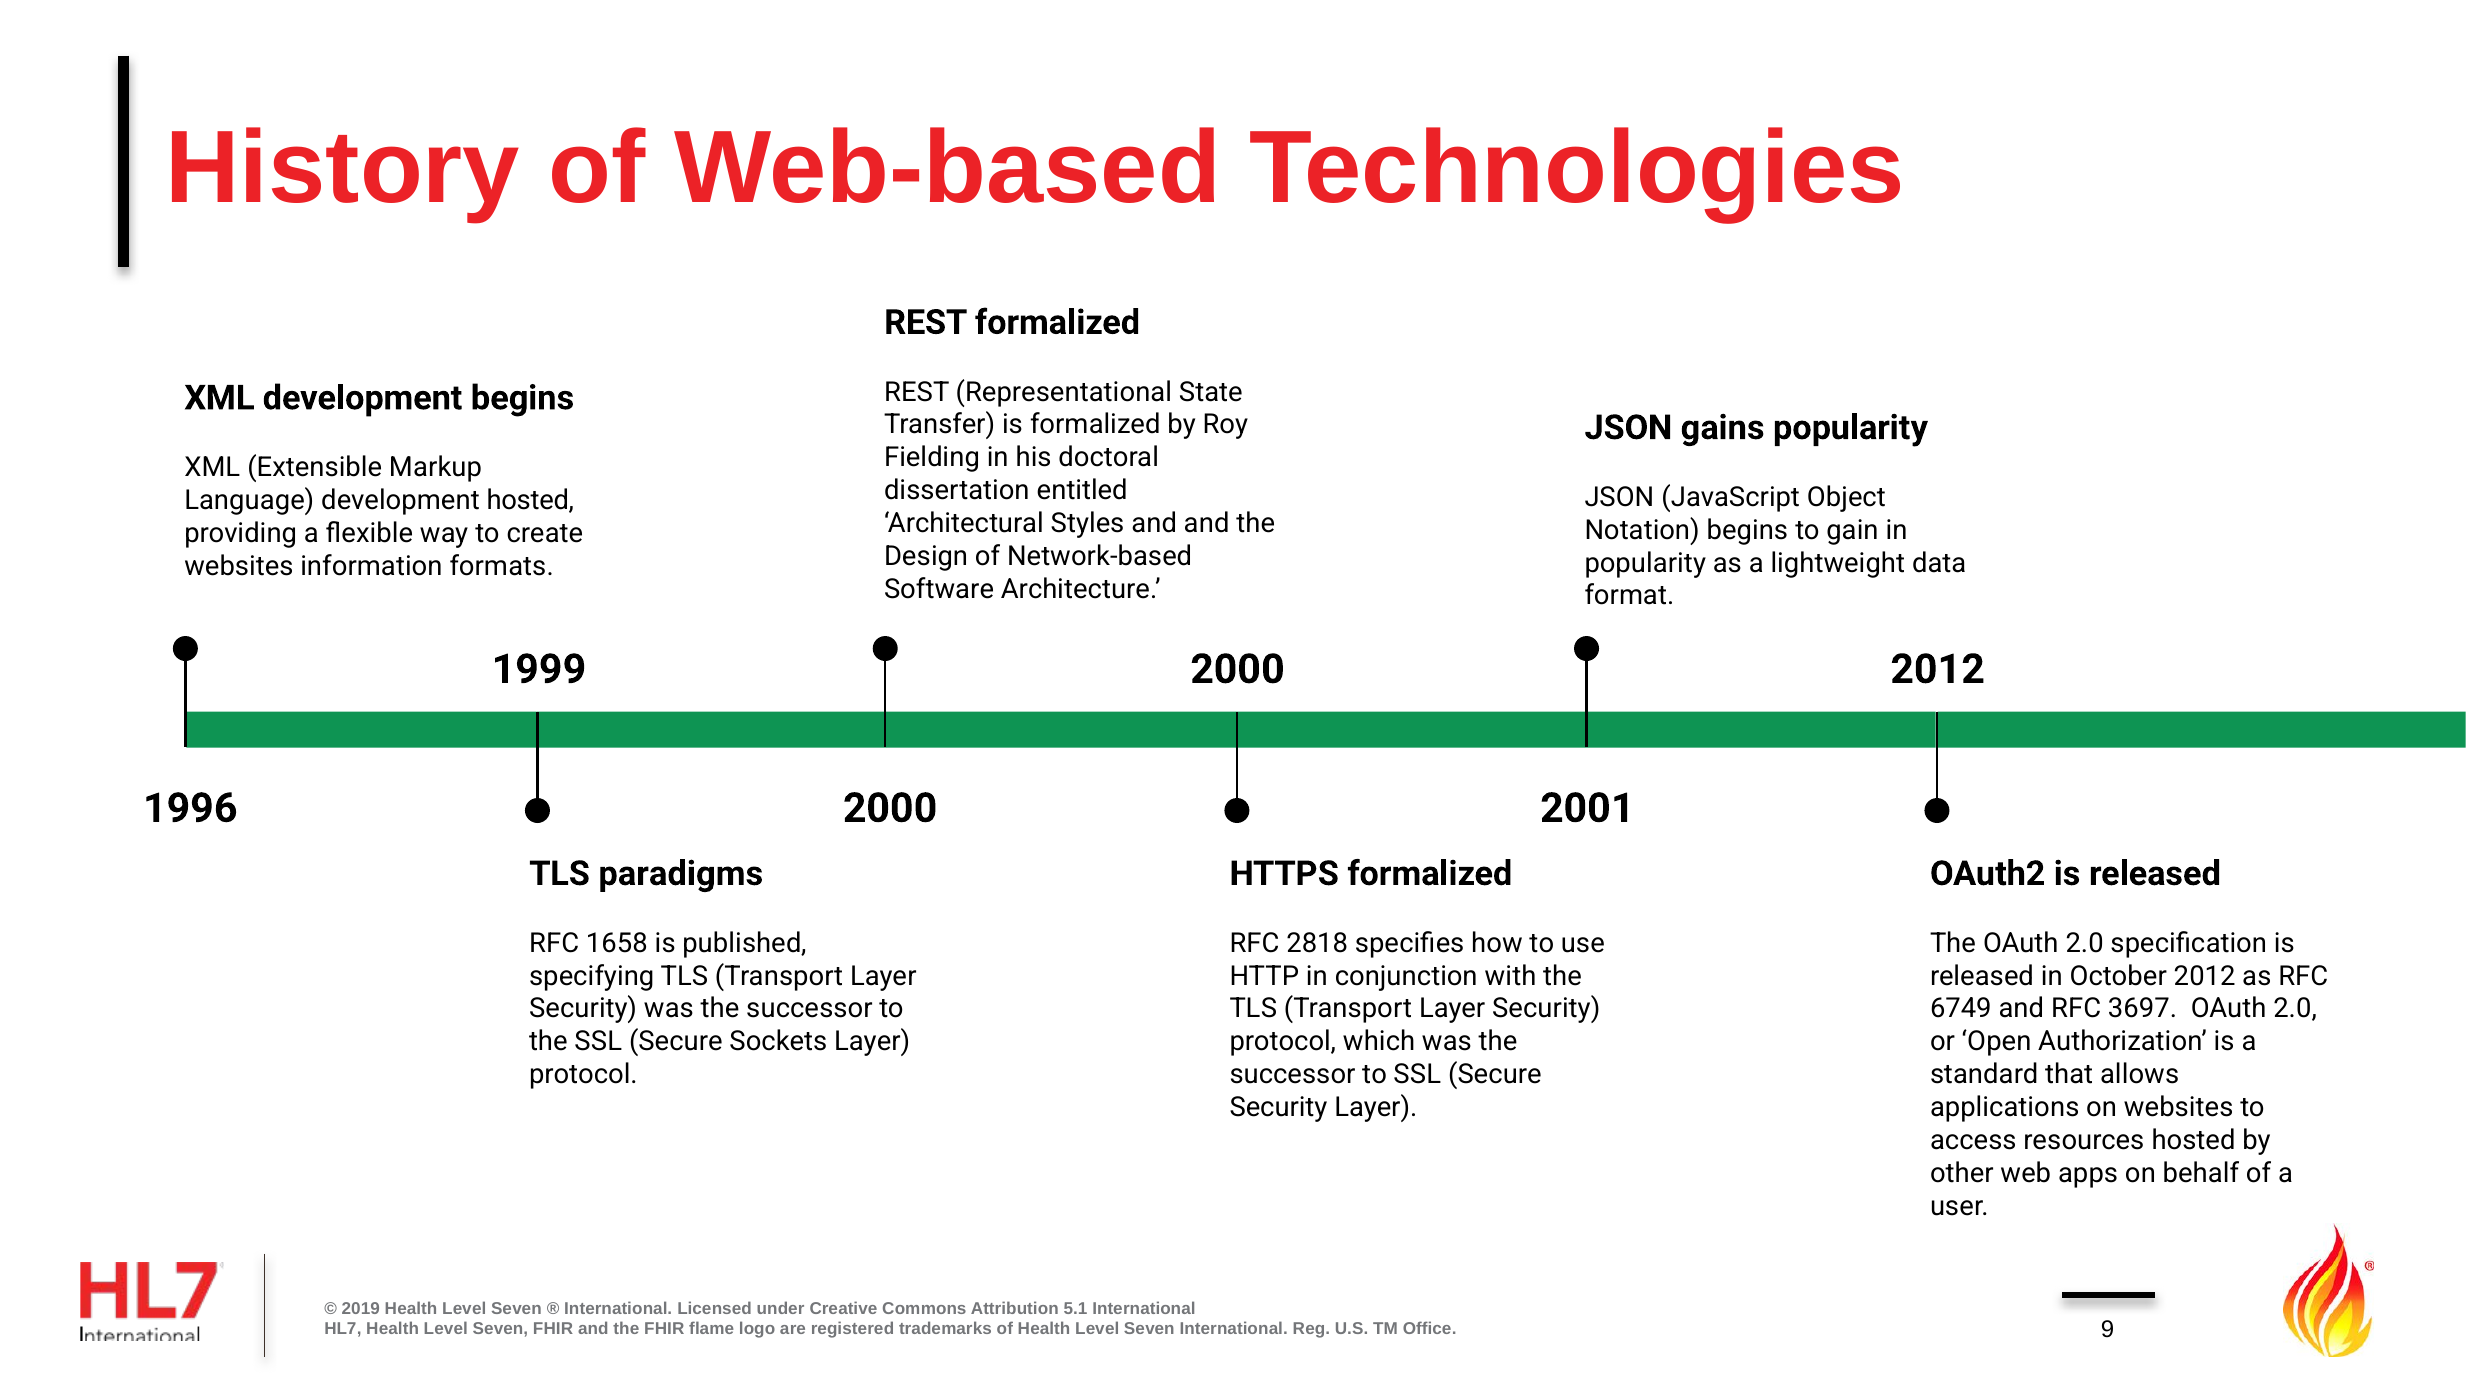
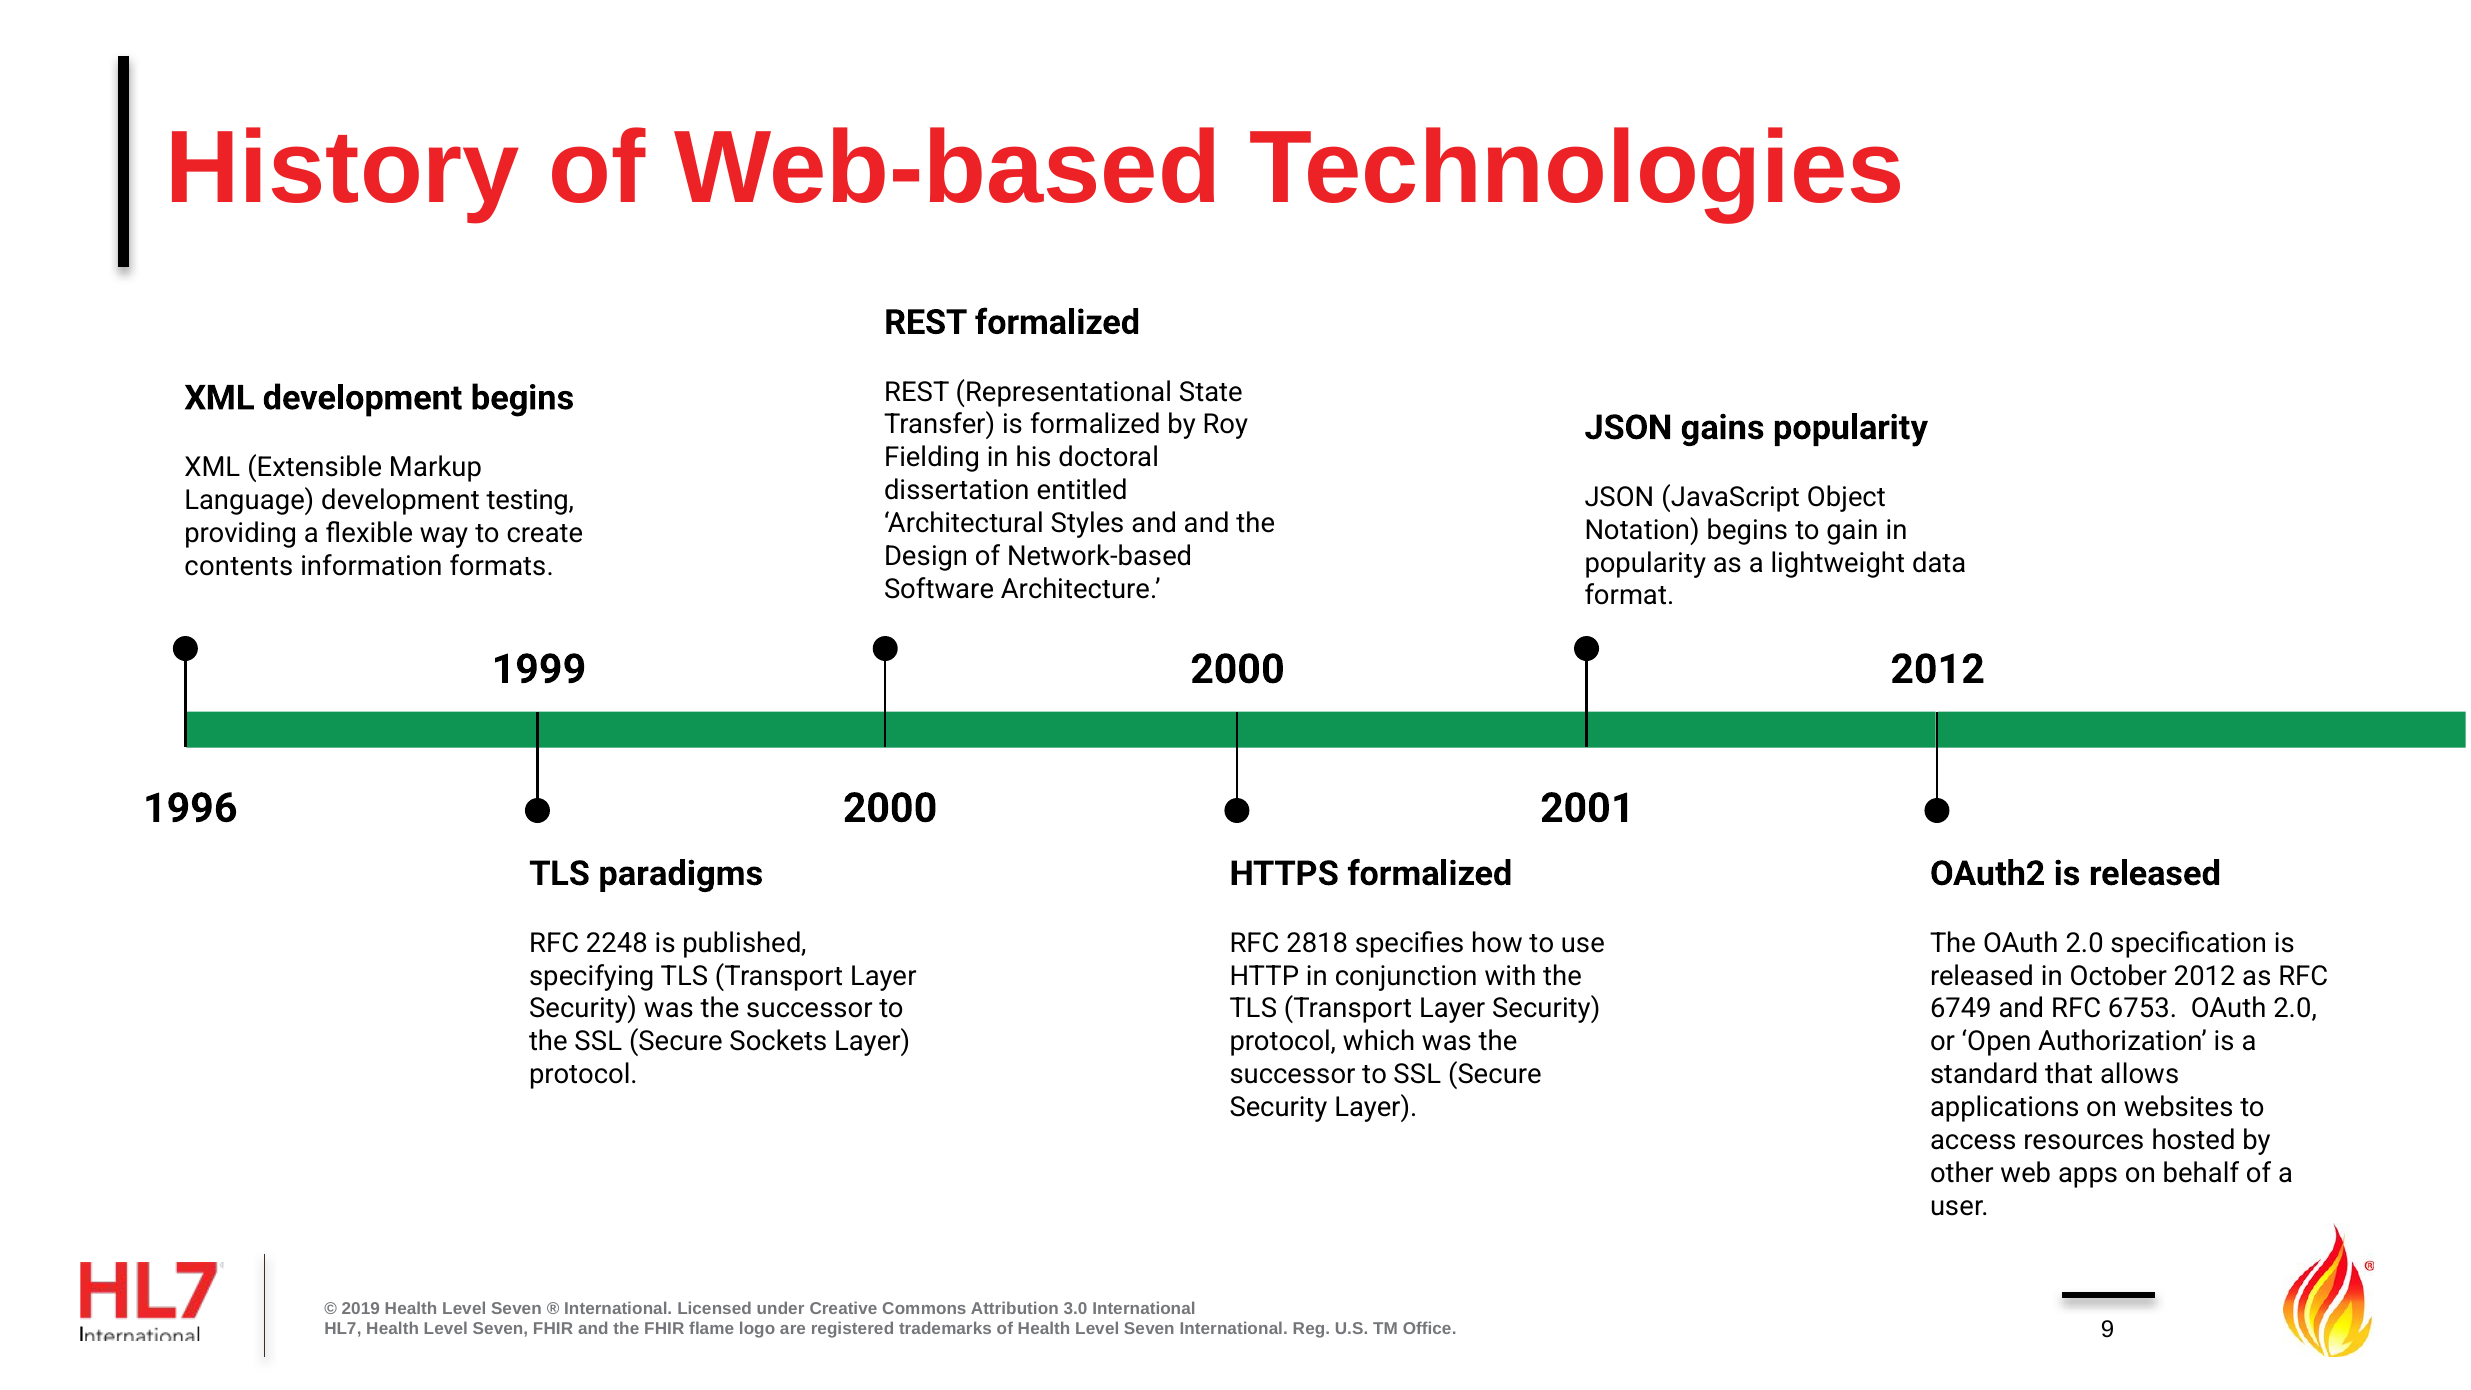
development hosted: hosted -> testing (530, 500)
websites: websites -> contents (239, 566)
1658: 1658 -> 2248 (617, 943)
3697: 3697 -> 6753 (2142, 1009)
5.1: 5.1 -> 3.0 (1076, 1308)
